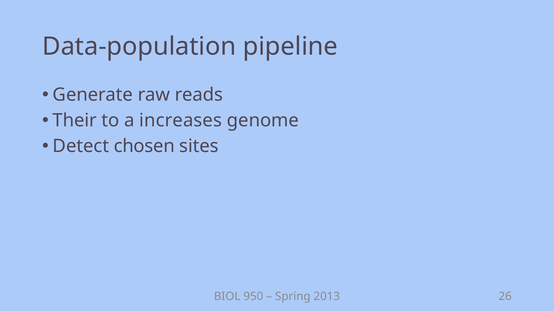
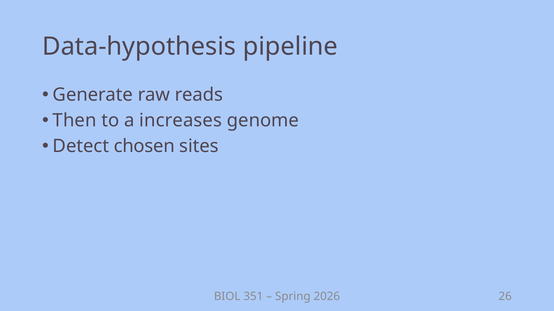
Data-population: Data-population -> Data-hypothesis (139, 47)
Their: Their -> Then (75, 121)
950: 950 -> 351 (253, 297)
2013: 2013 -> 2026 (327, 297)
